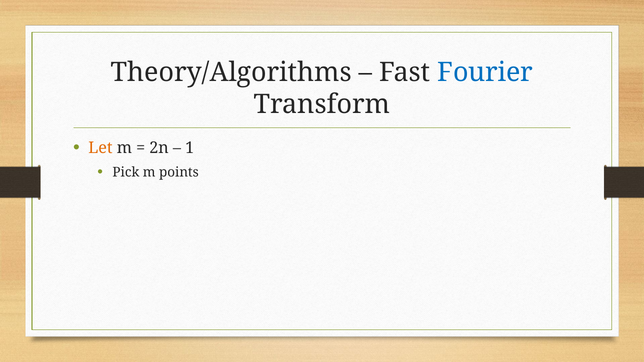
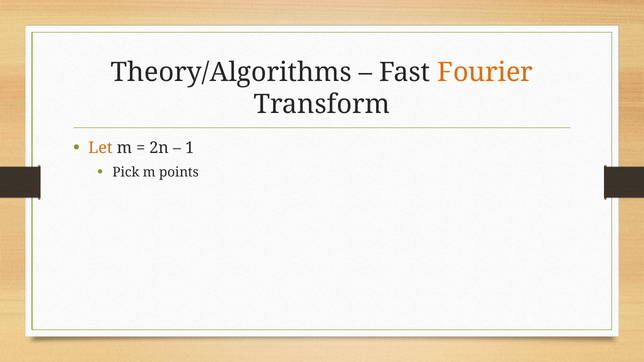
Fourier colour: blue -> orange (485, 72)
